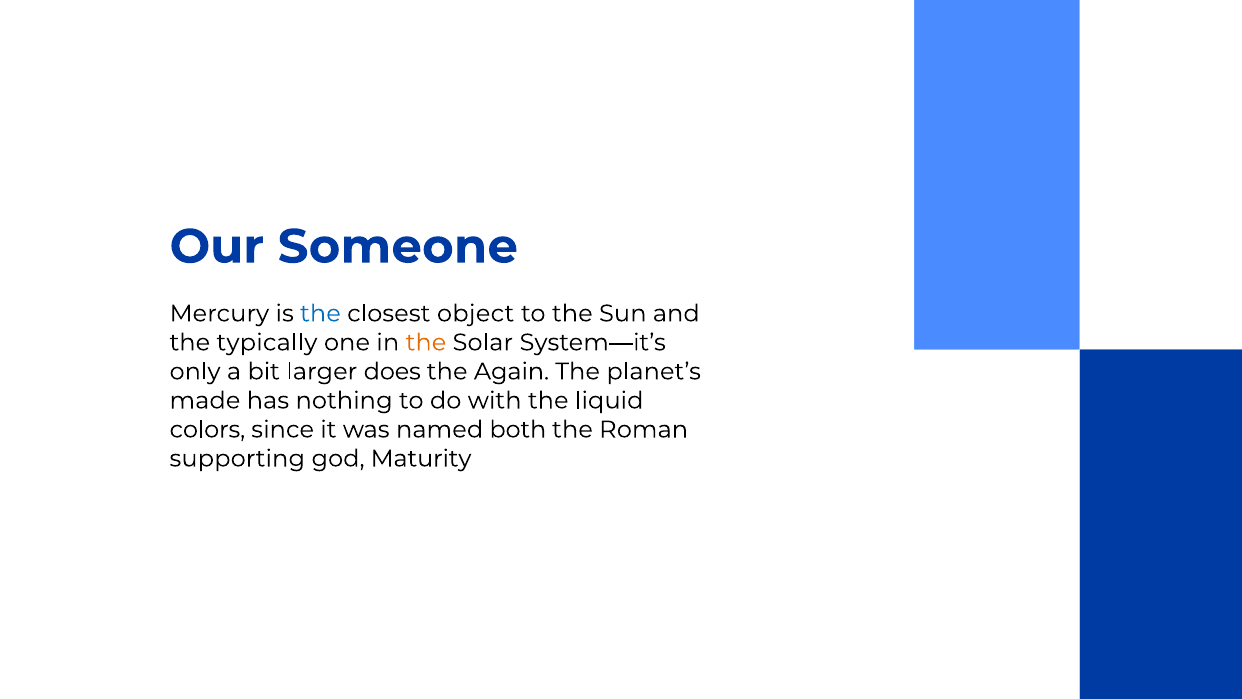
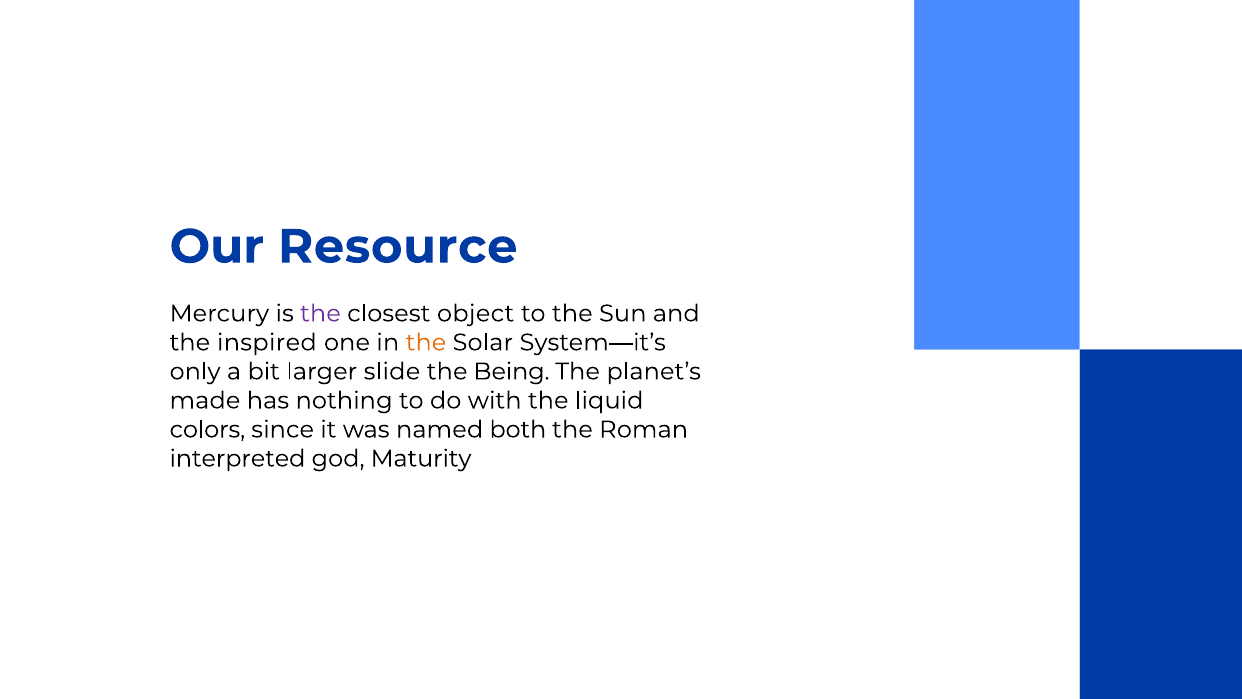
Someone: Someone -> Resource (398, 247)
the colour: blue -> purple (320, 313)
typically: typically -> inspired (267, 342)
does: does -> slide (392, 371)
Again: Again -> Being (511, 371)
supporting: supporting -> interpreted (237, 458)
